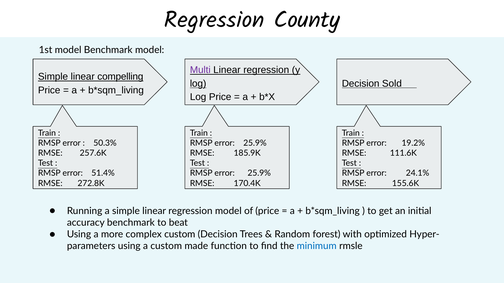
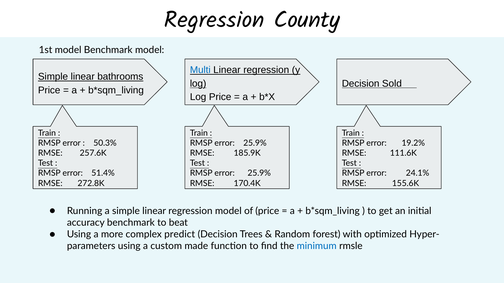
Multi colour: purple -> blue (200, 70)
compelling: compelling -> bathrooms (120, 77)
complex custom: custom -> predict (180, 235)
